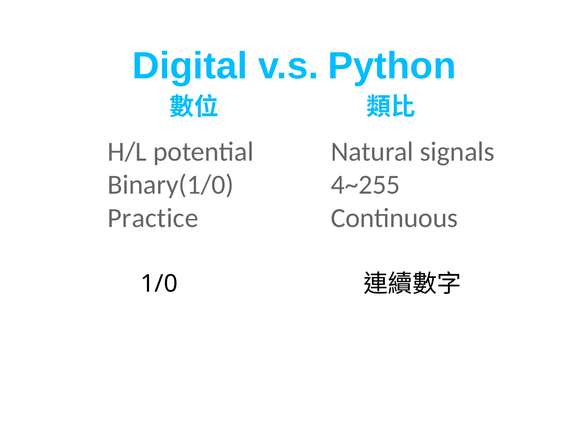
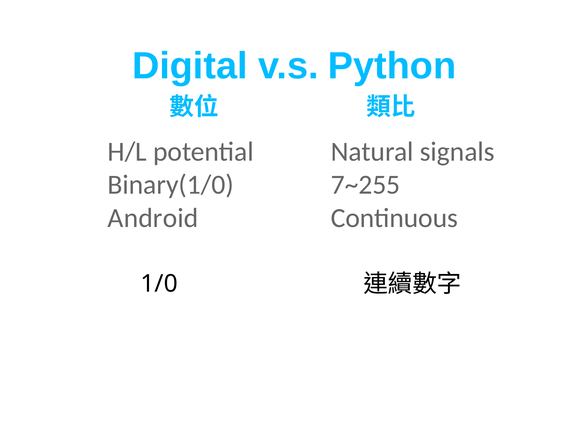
4~255: 4~255 -> 7~255 (366, 185)
Practice: Practice -> Android (153, 218)
